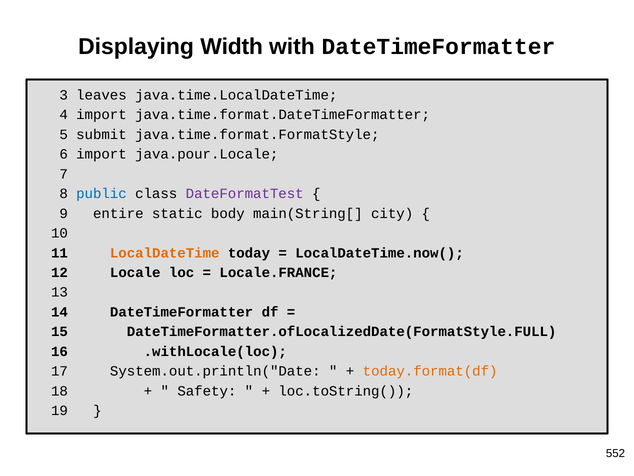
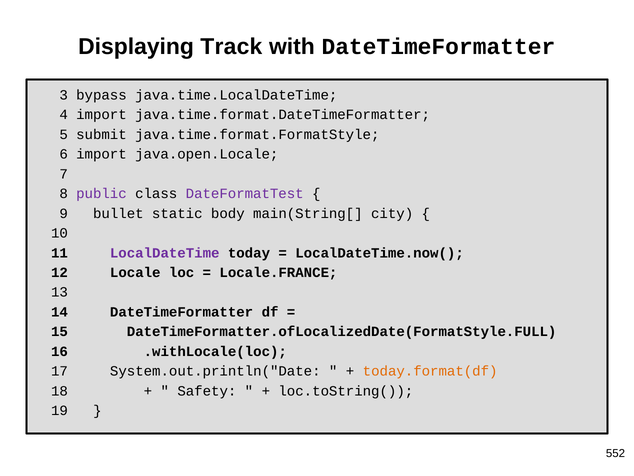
Width: Width -> Track (231, 47)
leaves: leaves -> bypass (101, 95)
java.pour.Locale: java.pour.Locale -> java.open.Locale (207, 154)
public colour: blue -> purple (101, 193)
entire: entire -> bullet (118, 213)
LocalDateTime colour: orange -> purple (165, 253)
